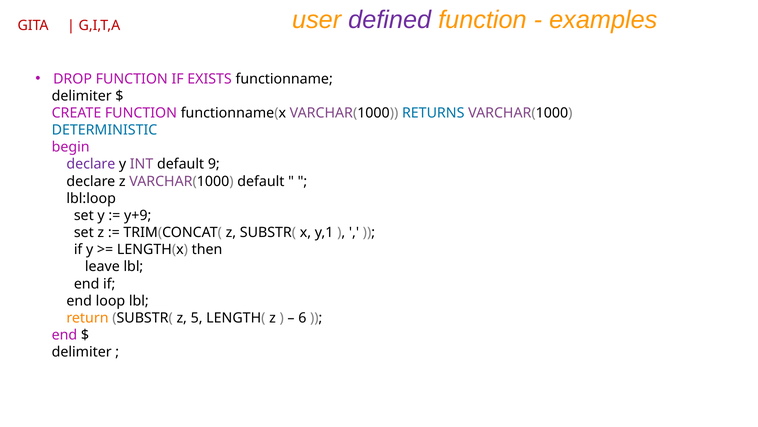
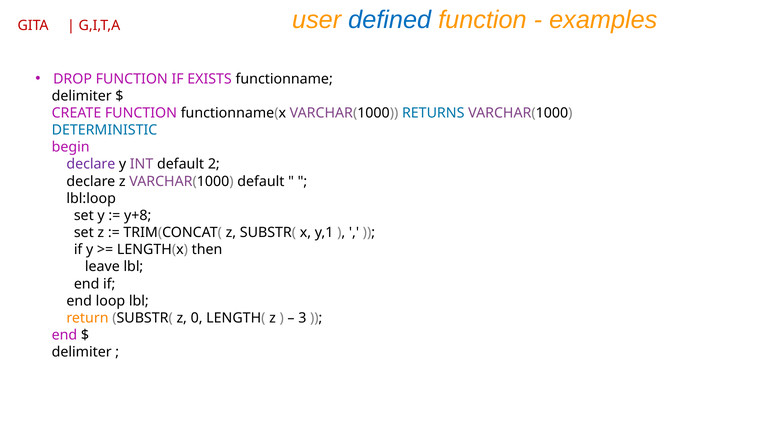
defined colour: purple -> blue (390, 20)
9: 9 -> 2 (214, 164)
y+9: y+9 -> y+8 (138, 215)
5: 5 -> 0 (197, 318)
6: 6 -> 3 (302, 318)
